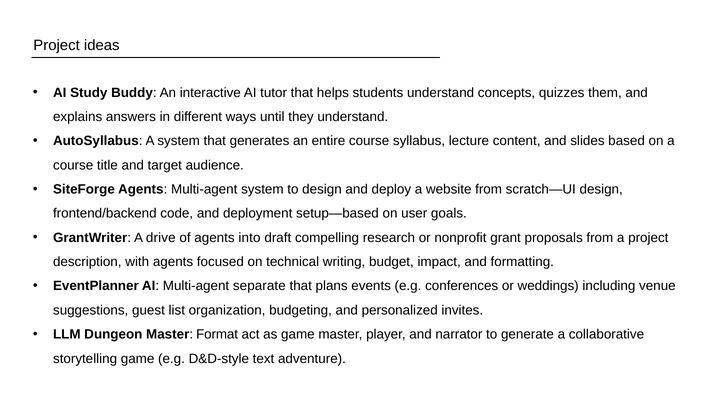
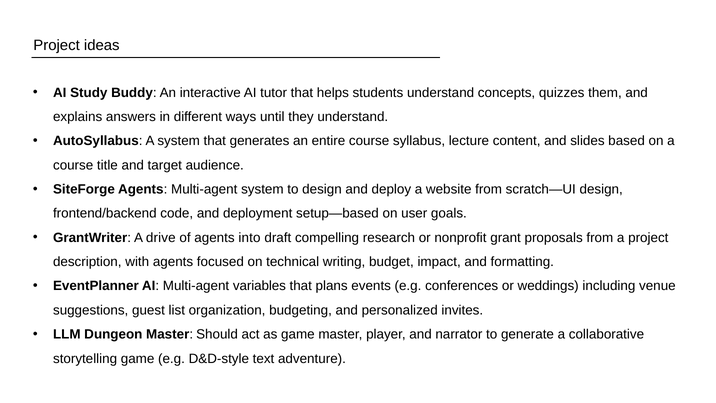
separate: separate -> variables (259, 286)
Format: Format -> Should (217, 334)
